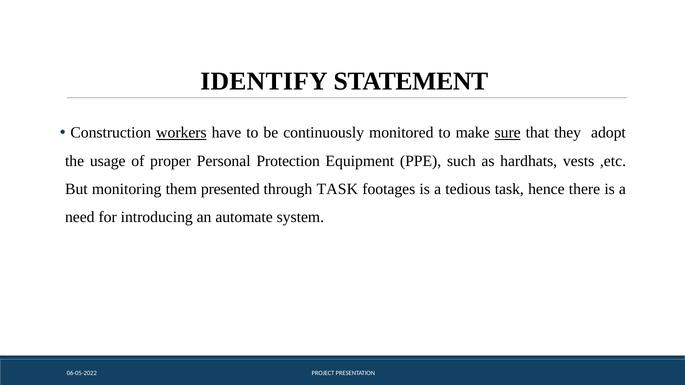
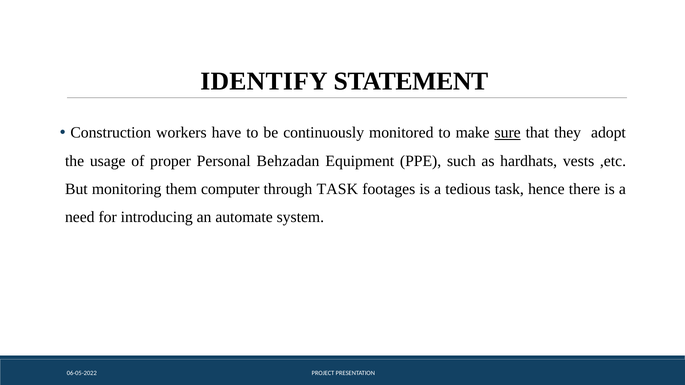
workers underline: present -> none (181, 133)
Protection: Protection -> Behzadan (288, 161)
presented: presented -> computer (230, 189)
